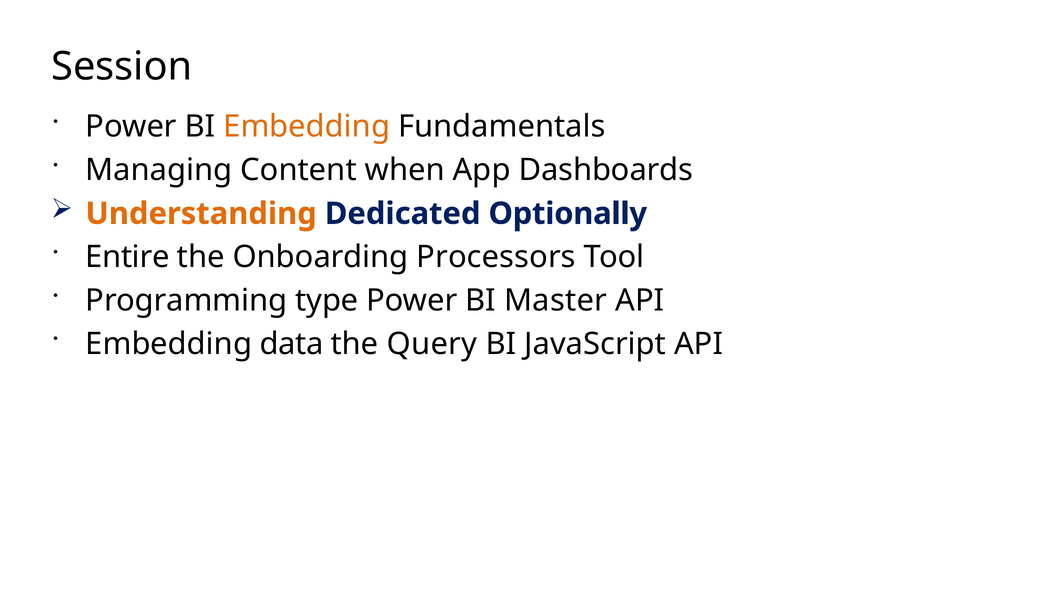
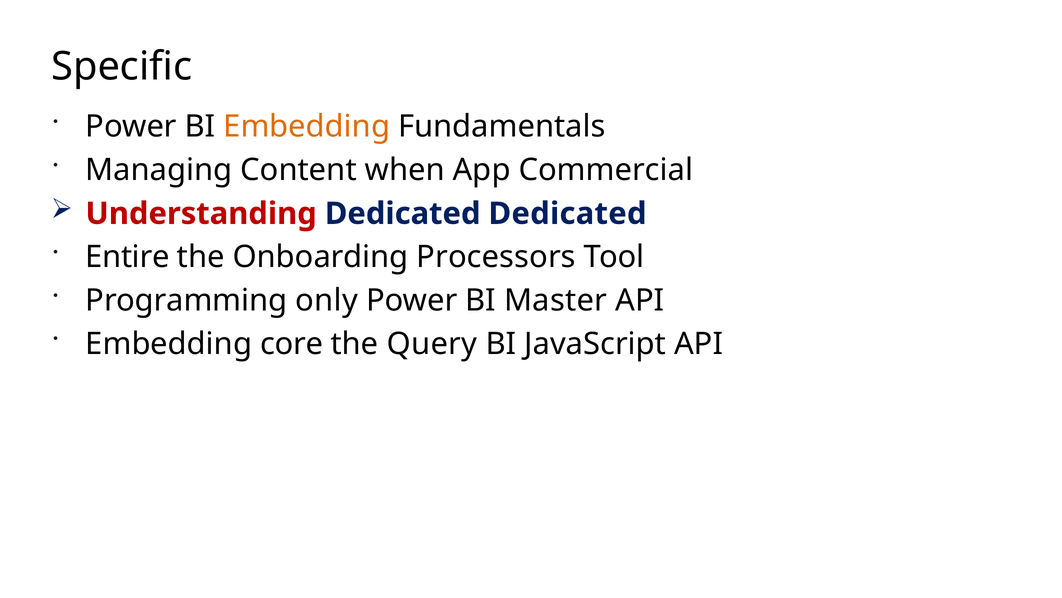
Session: Session -> Specific (122, 67)
Dashboards: Dashboards -> Commercial (606, 170)
Understanding colour: orange -> red (201, 213)
Dedicated Optionally: Optionally -> Dedicated (568, 213)
type: type -> only (327, 300)
data: data -> core (292, 344)
